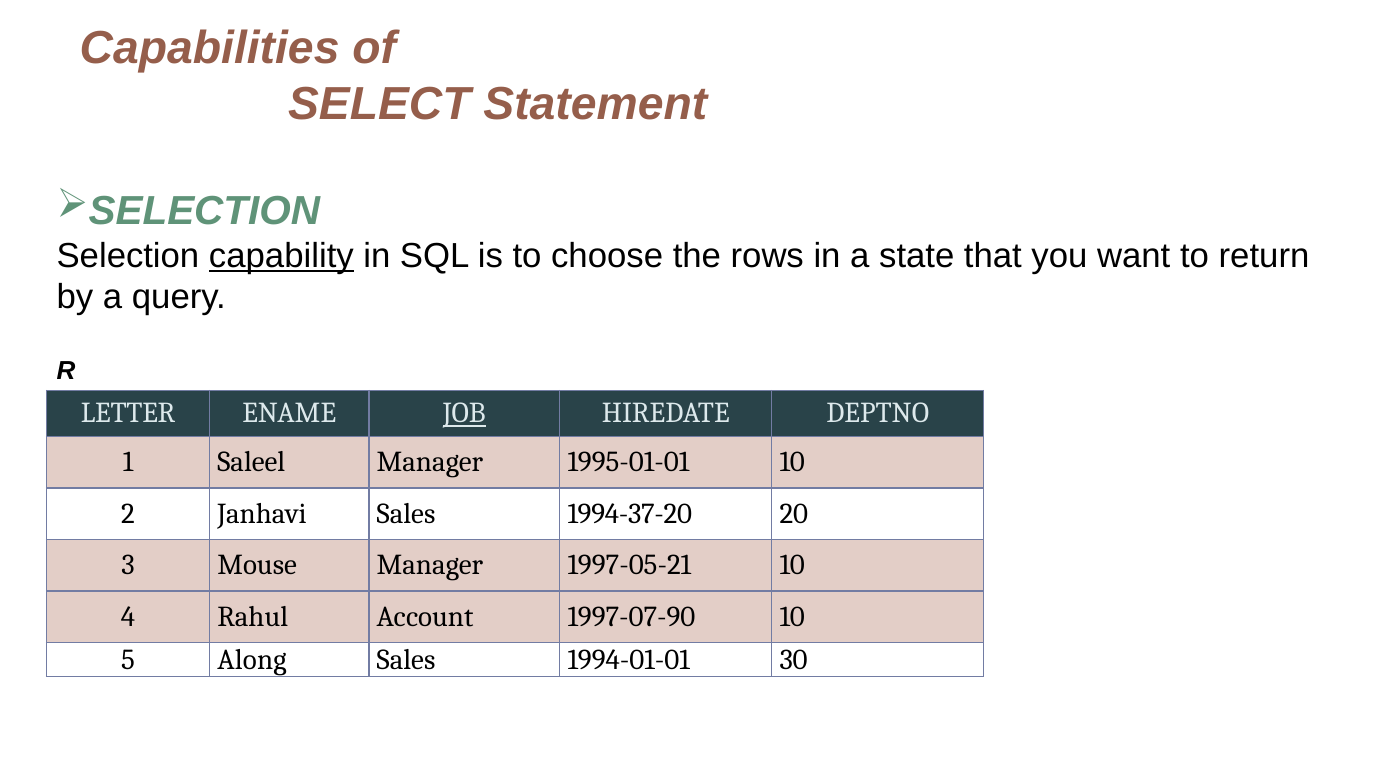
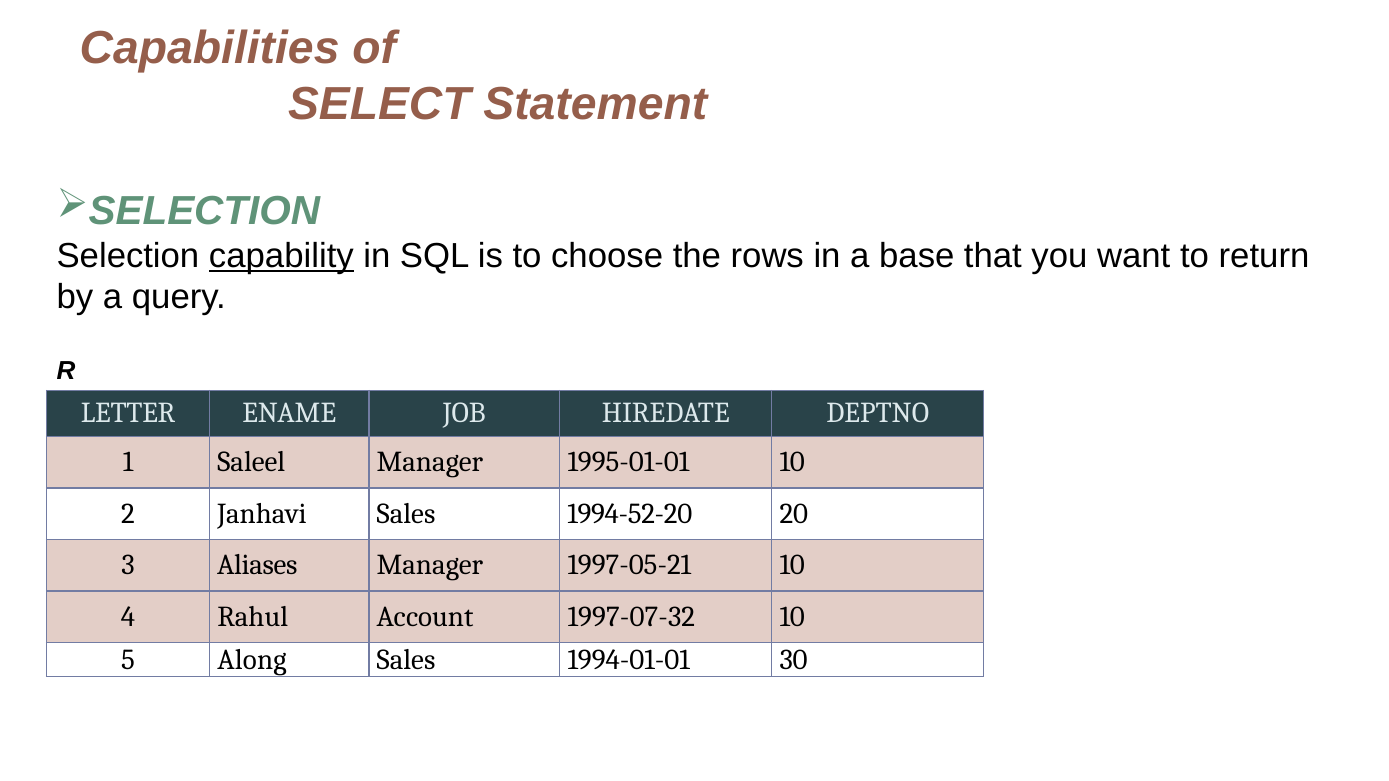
state: state -> base (917, 256)
JOB underline: present -> none (464, 413)
1994-37-20: 1994-37-20 -> 1994-52-20 (630, 514)
Mouse: Mouse -> Aliases (257, 565)
1997-07-90: 1997-07-90 -> 1997-07-32 (631, 617)
